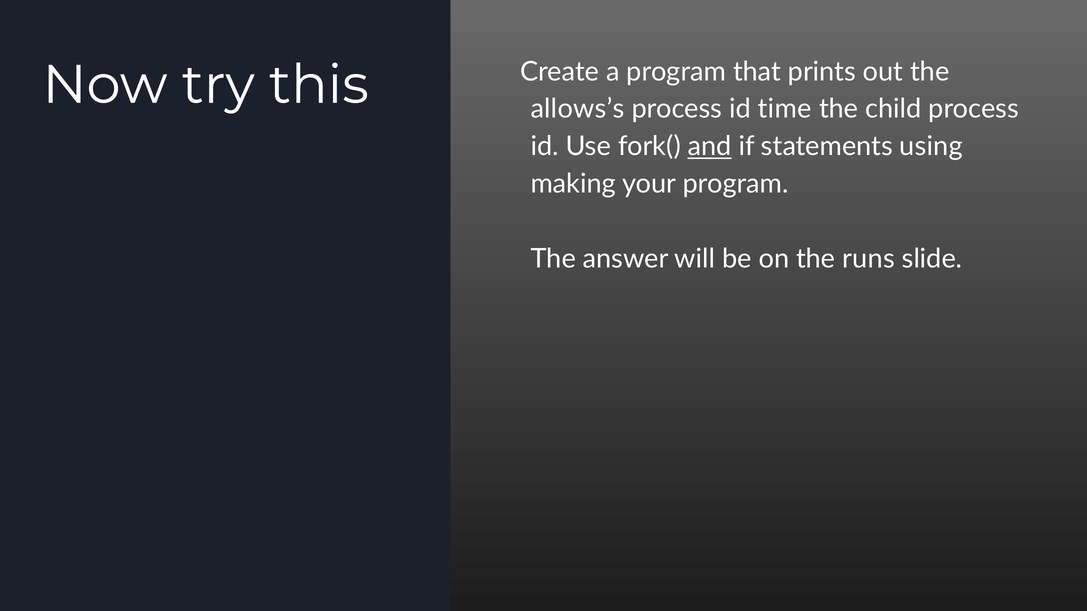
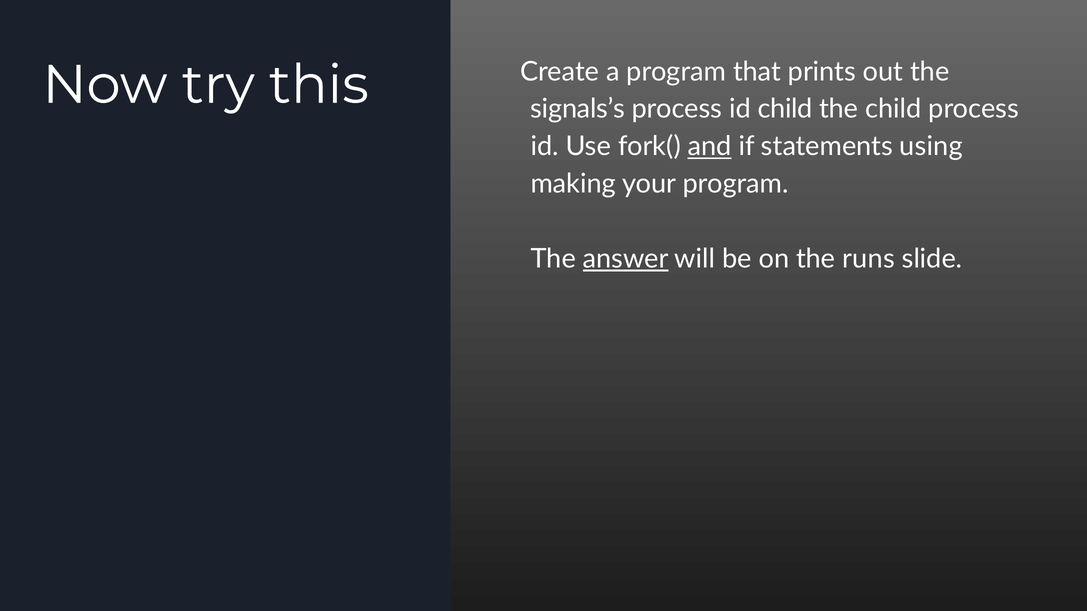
allows’s: allows’s -> signals’s (578, 109)
id time: time -> child (785, 109)
answer underline: none -> present (626, 259)
